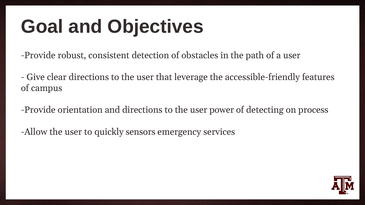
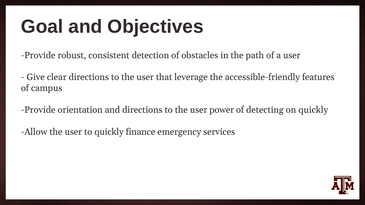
on process: process -> quickly (313, 110)
sensors: sensors -> finance (141, 132)
